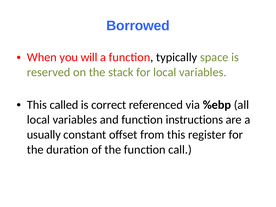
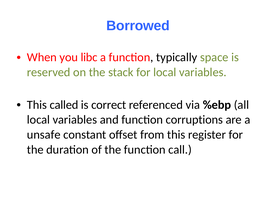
will: will -> libc (89, 57)
instructions: instructions -> corruptions (194, 120)
usually: usually -> unsafe (44, 135)
